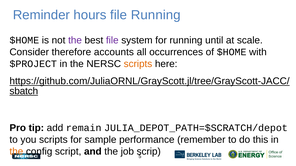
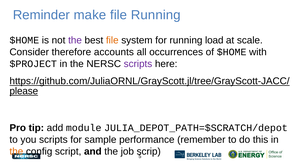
hours: hours -> make (90, 15)
file colour: purple -> orange (112, 40)
until: until -> load (214, 40)
scripts colour: orange -> purple (138, 64)
sbatch: sbatch -> please (24, 91)
remain: remain -> module (84, 128)
